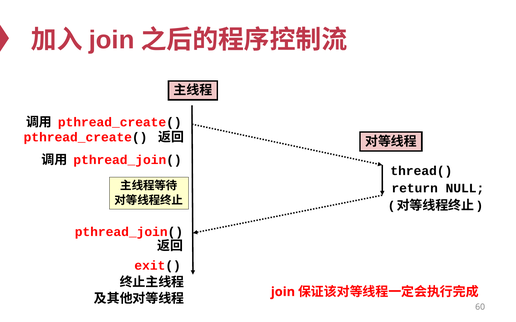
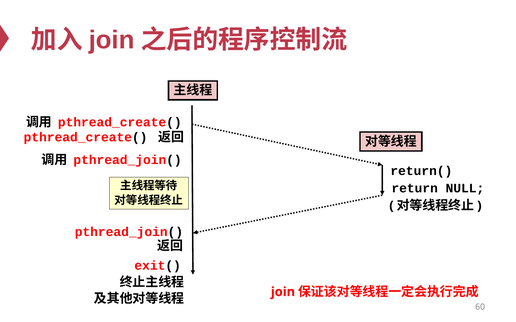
thread(: thread( -> return( (421, 171)
